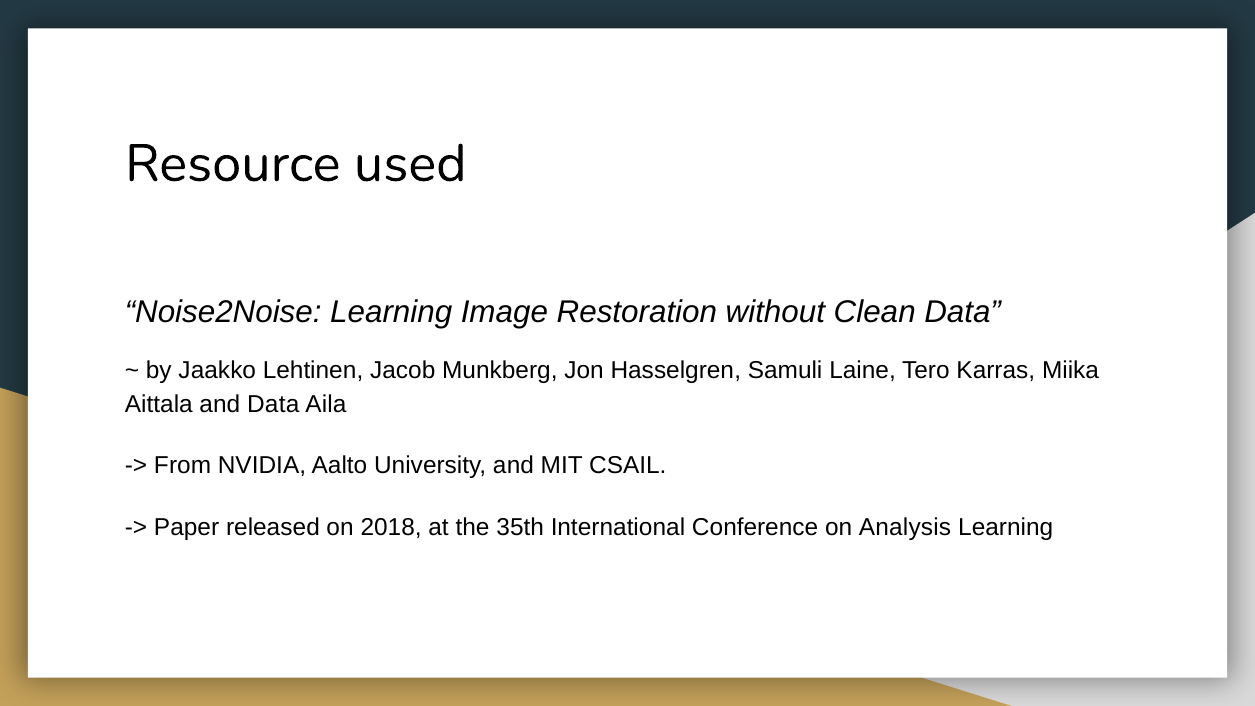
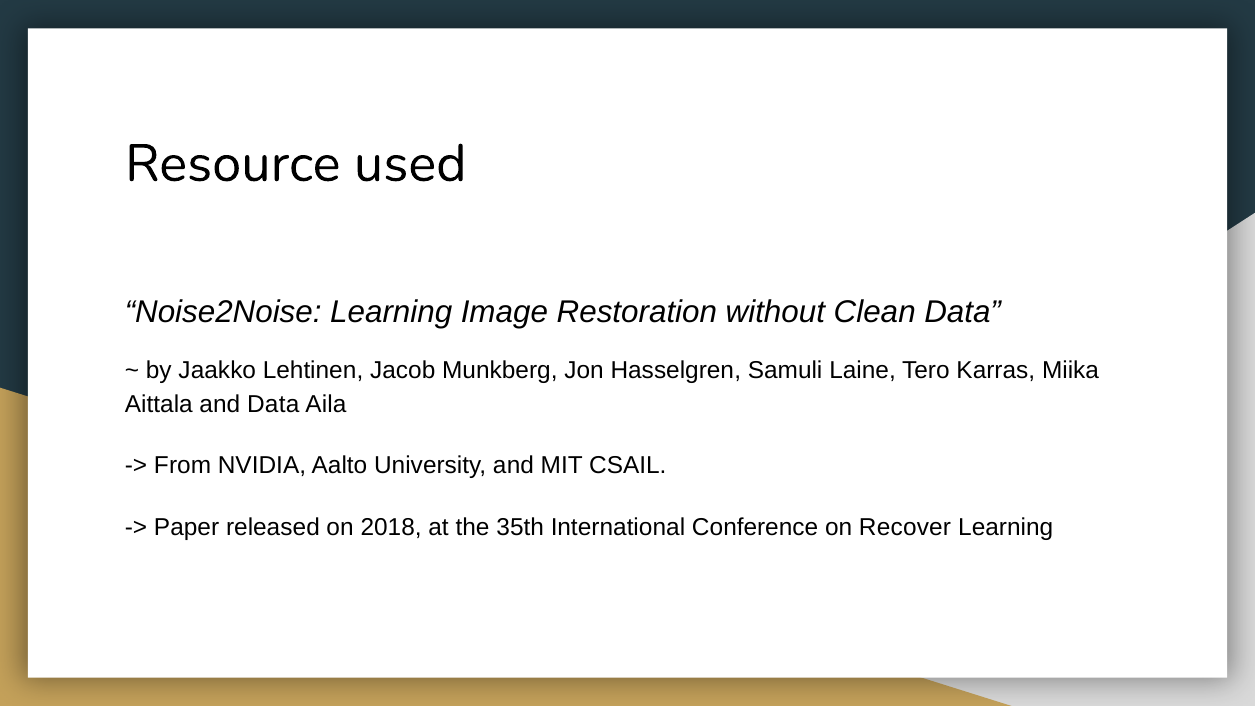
Analysis: Analysis -> Recover (905, 527)
